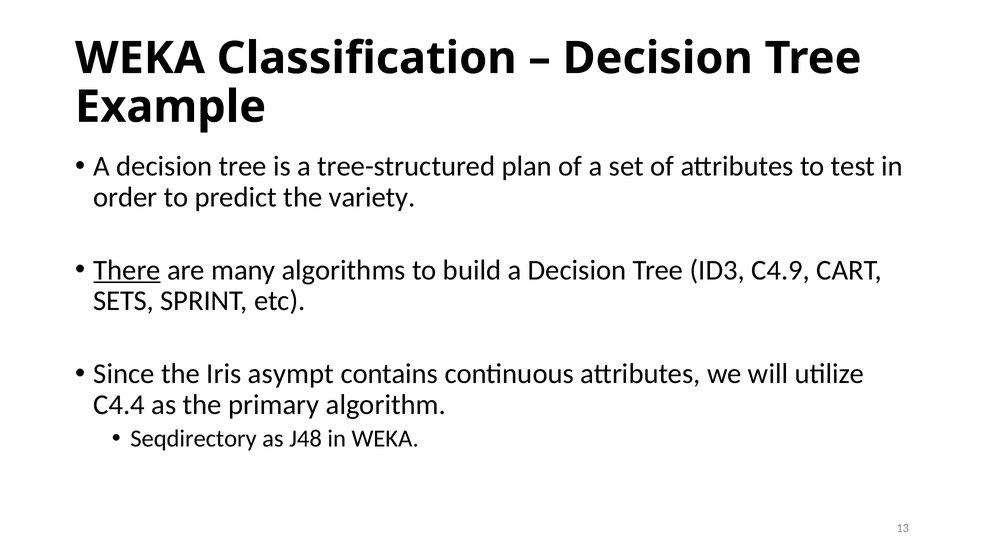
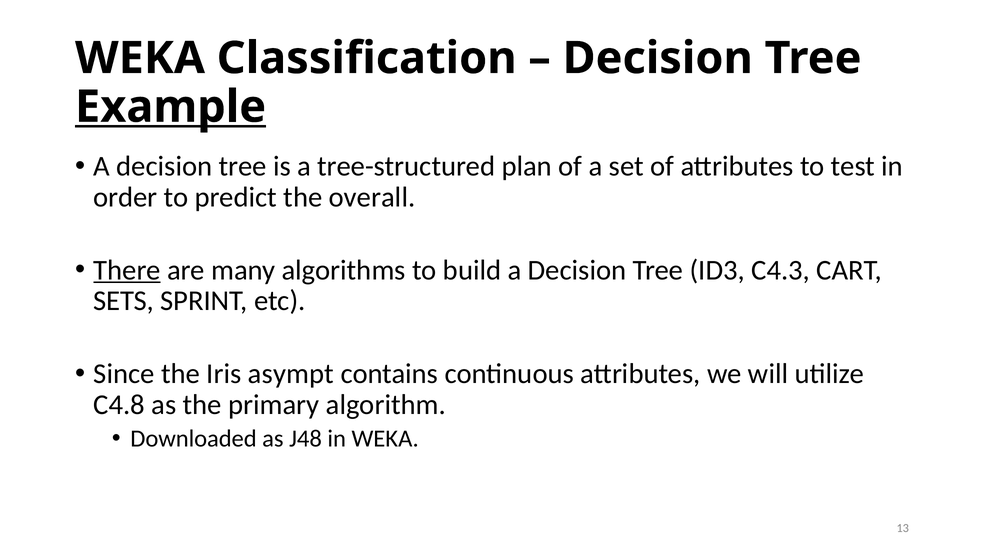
Example underline: none -> present (171, 107)
variety: variety -> overall (372, 197)
C4.9: C4.9 -> C4.3 (781, 270)
C4.4: C4.4 -> C4.8 (119, 405)
Seqdirectory: Seqdirectory -> Downloaded (194, 439)
